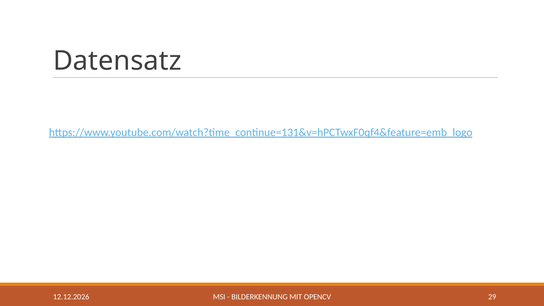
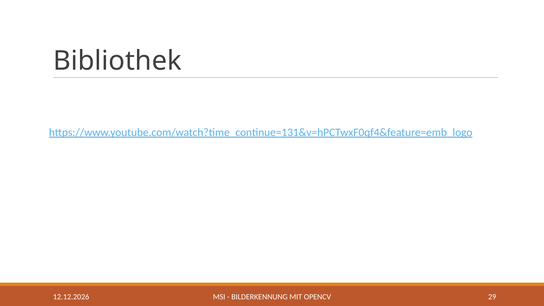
Datensatz: Datensatz -> Bibliothek (117, 61)
